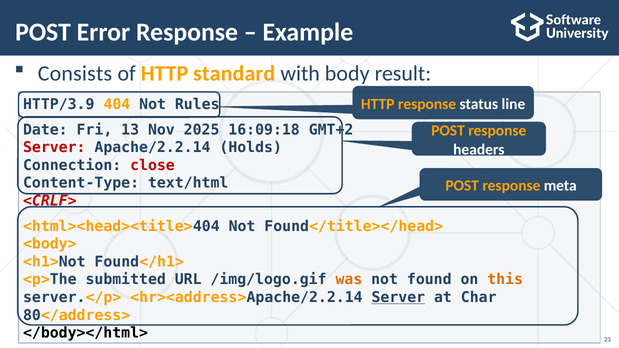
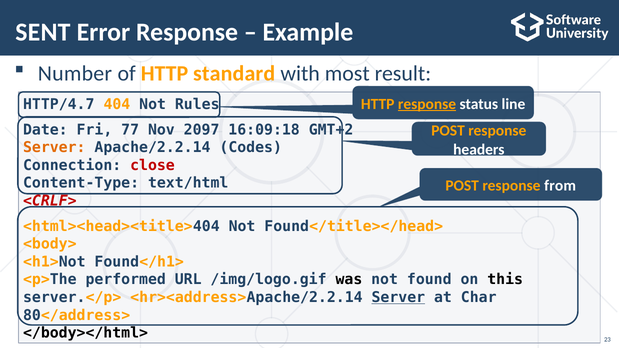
POST: POST -> SENT (43, 32)
Consists: Consists -> Number (75, 74)
body: body -> most (347, 74)
HTTP/3.9: HTTP/3.9 -> HTTP/4.7 (59, 104)
response underline: none -> present (427, 104)
13: 13 -> 77 (130, 130)
2025: 2025 -> 2097 (202, 130)
Server colour: red -> orange (54, 148)
Holds: Holds -> Codes (251, 148)
meta: meta -> from (560, 186)
submitted: submitted -> performed (126, 280)
was colour: orange -> black (349, 280)
this colour: orange -> black (505, 280)
